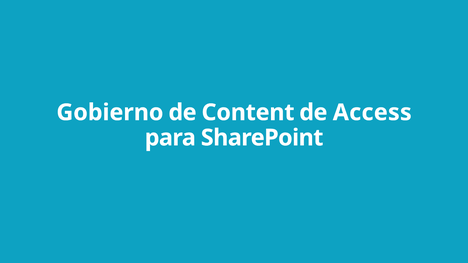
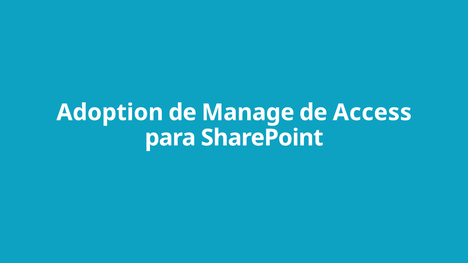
Gobierno: Gobierno -> Adoption (110, 113)
Content: Content -> Manage (248, 113)
